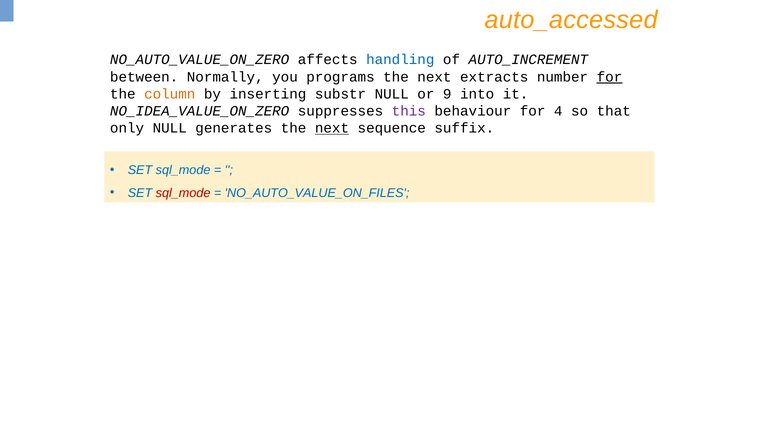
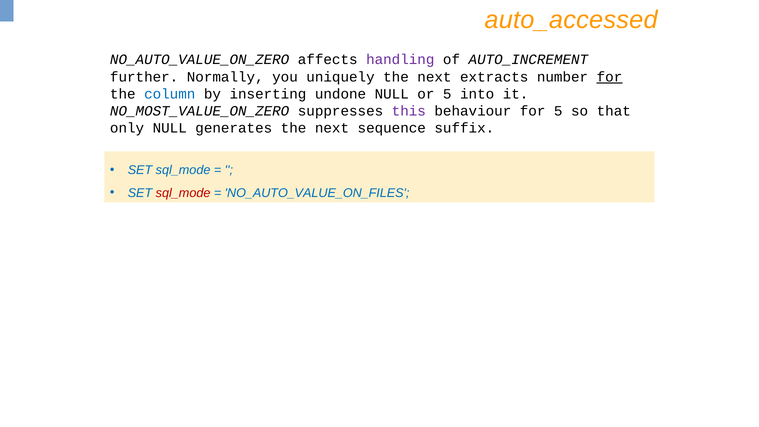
handling colour: blue -> purple (400, 60)
between: between -> further (144, 77)
programs: programs -> uniquely (341, 77)
column colour: orange -> blue (170, 94)
substr: substr -> undone (341, 94)
or 9: 9 -> 5 (447, 94)
NO_IDEA_VALUE_ON_ZERO: NO_IDEA_VALUE_ON_ZERO -> NO_MOST_VALUE_ON_ZERO (200, 111)
for 4: 4 -> 5 (558, 111)
next underline: present -> none (332, 128)
